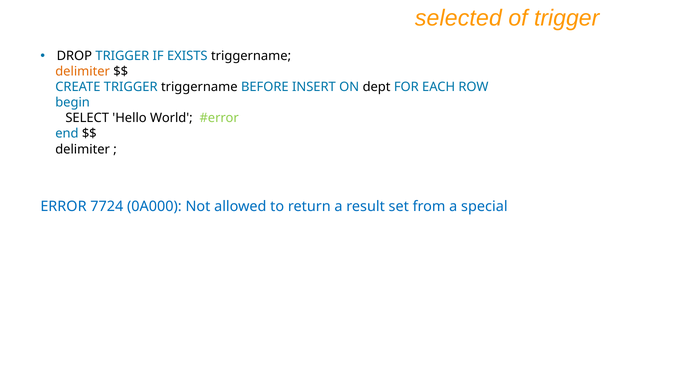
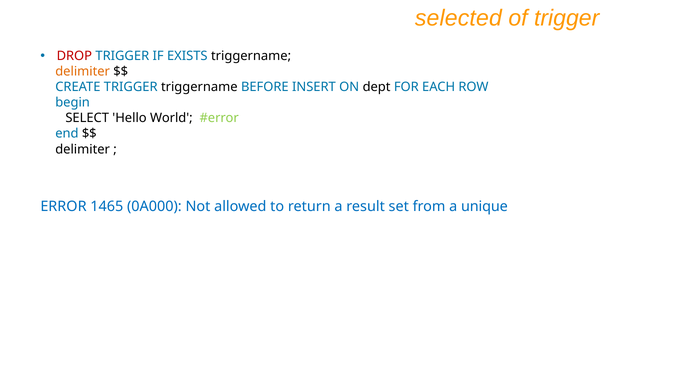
DROP colour: black -> red (74, 56)
7724: 7724 -> 1465 (107, 207)
special: special -> unique (484, 207)
